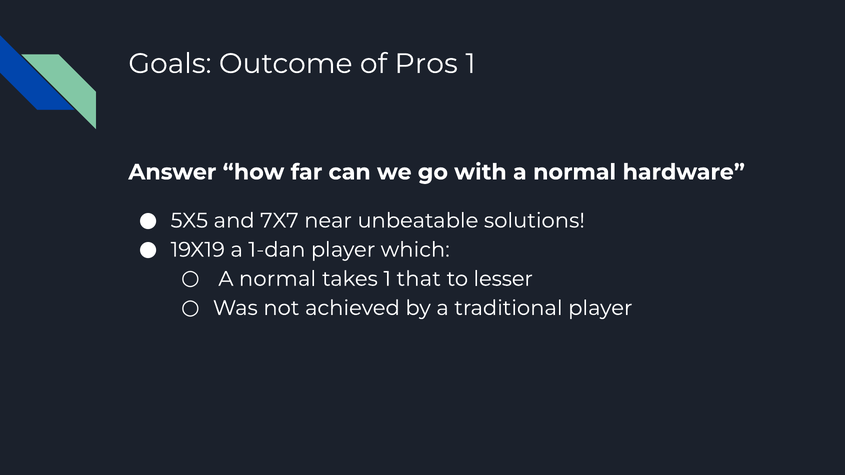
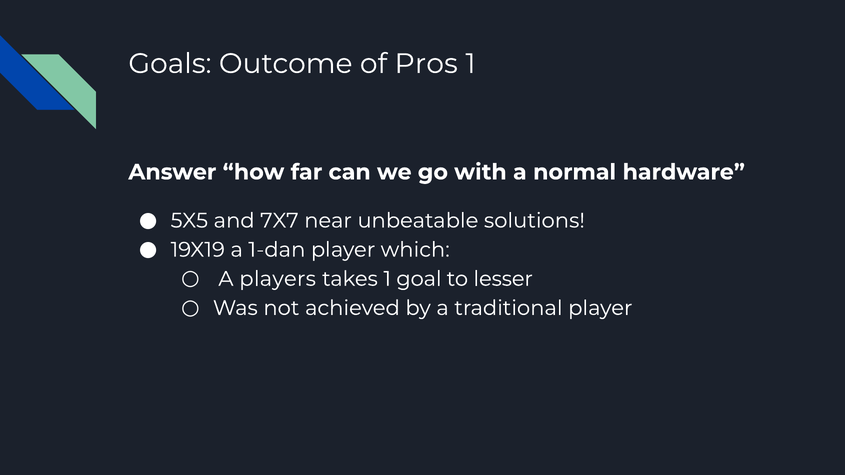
normal: normal -> players (278, 279)
that: that -> goal (419, 279)
